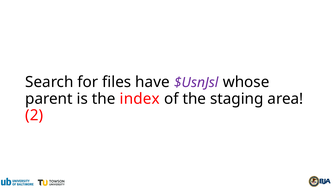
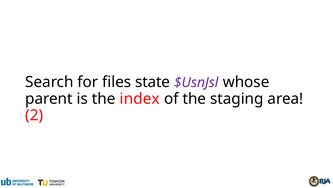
have: have -> state (153, 82)
